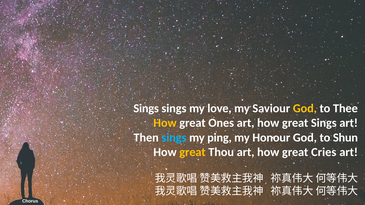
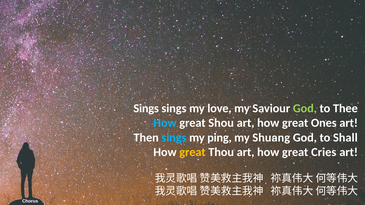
God colour: yellow -> light green (305, 109)
How colour: yellow -> light blue (165, 123)
Ones: Ones -> Shou (221, 123)
great Sings: Sings -> Ones (324, 123)
Honour: Honour -> Shuang (271, 138)
Shun: Shun -> Shall (345, 138)
